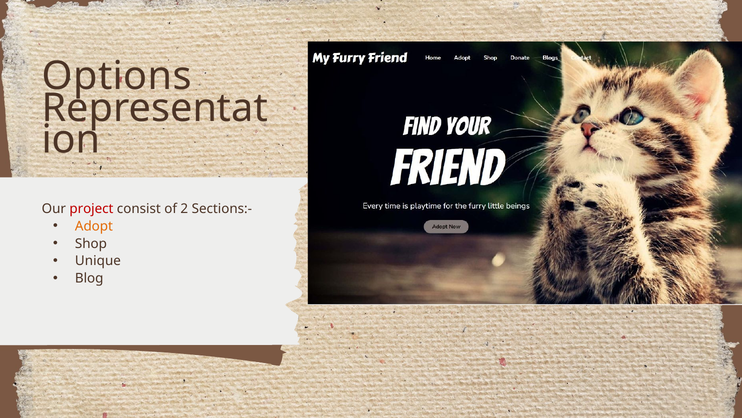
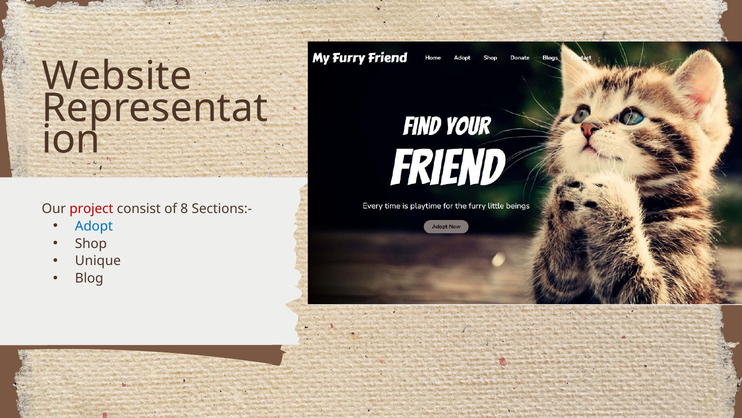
Options: Options -> Website (117, 76)
2: 2 -> 8 (184, 208)
Adopt colour: orange -> blue (94, 226)
